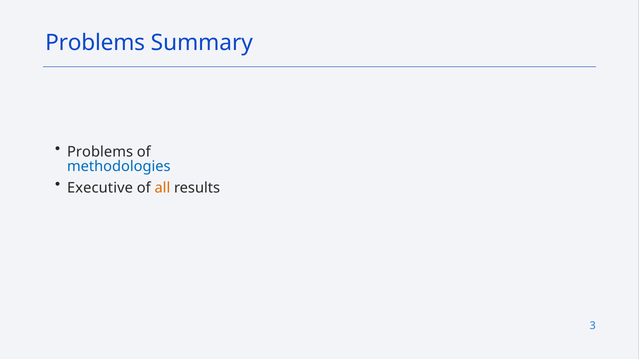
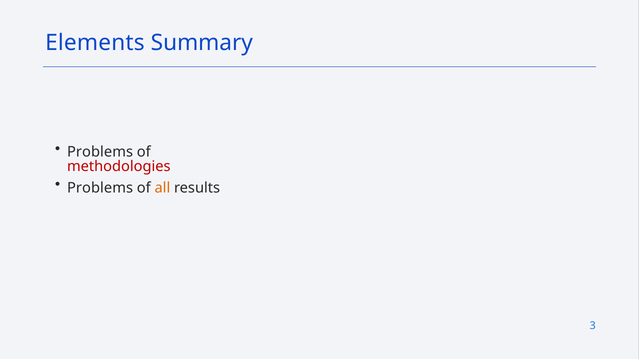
Problems: Problems -> Elements (95, 43)
methodologies colour: blue -> red (119, 166)
Executive: Executive -> Problems (100, 188)
